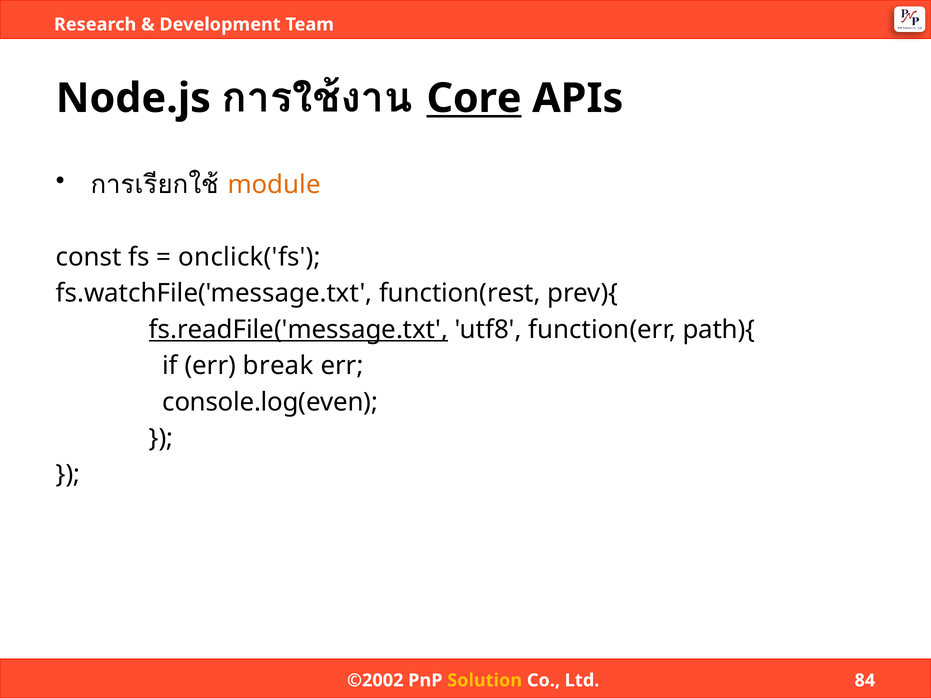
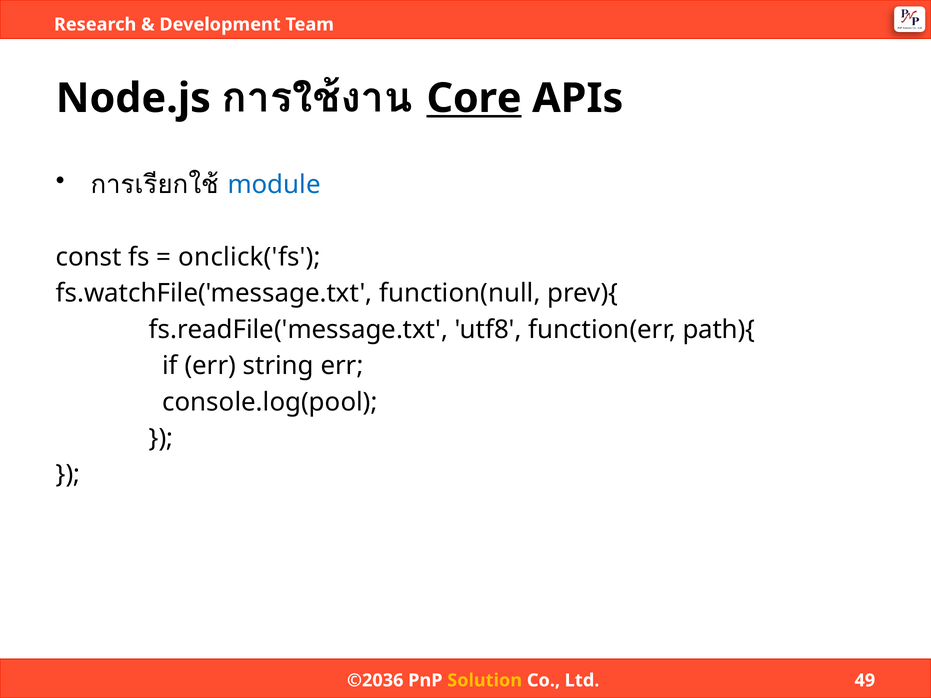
module colour: orange -> blue (274, 185)
function(rest: function(rest -> function(null (460, 294)
fs.readFile('message.txt underline: present -> none (298, 330)
break: break -> string (278, 366)
console.log(even: console.log(even -> console.log(pool (270, 402)
©2002: ©2002 -> ©2036 (375, 681)
84: 84 -> 49 (865, 681)
